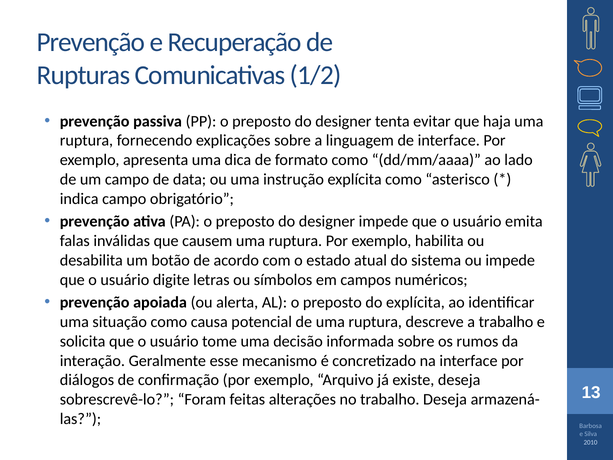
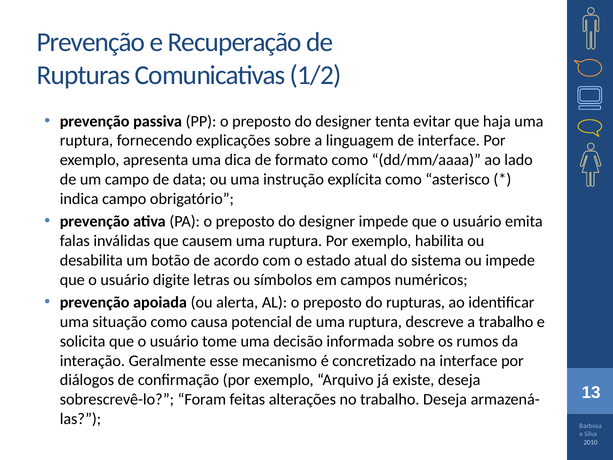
do explícita: explícita -> rupturas (416, 302)
